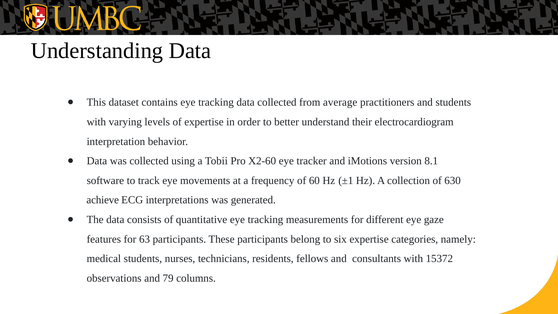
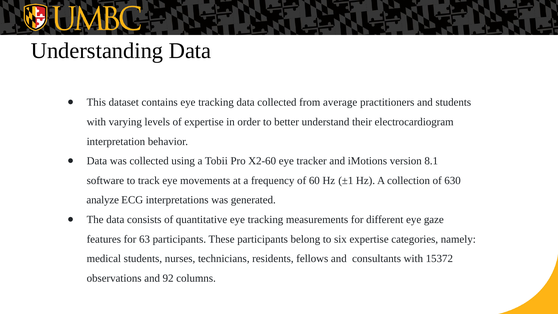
achieve: achieve -> analyze (103, 200)
79: 79 -> 92 (168, 278)
